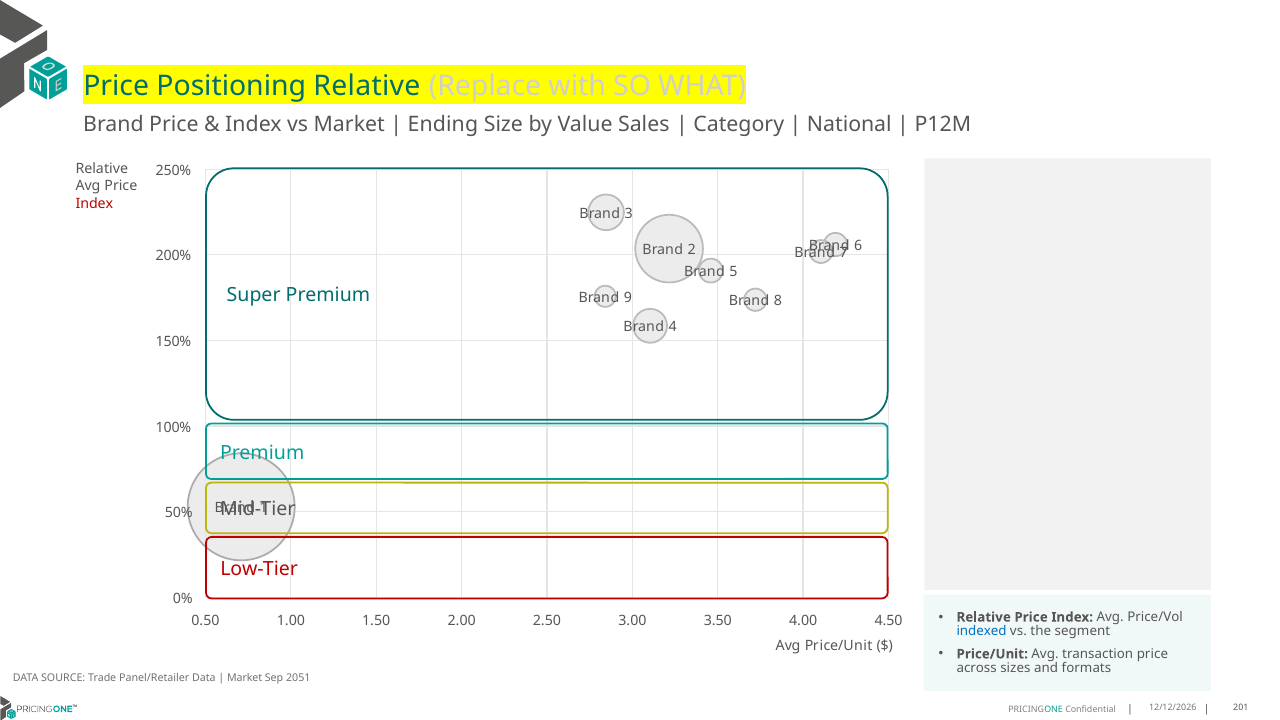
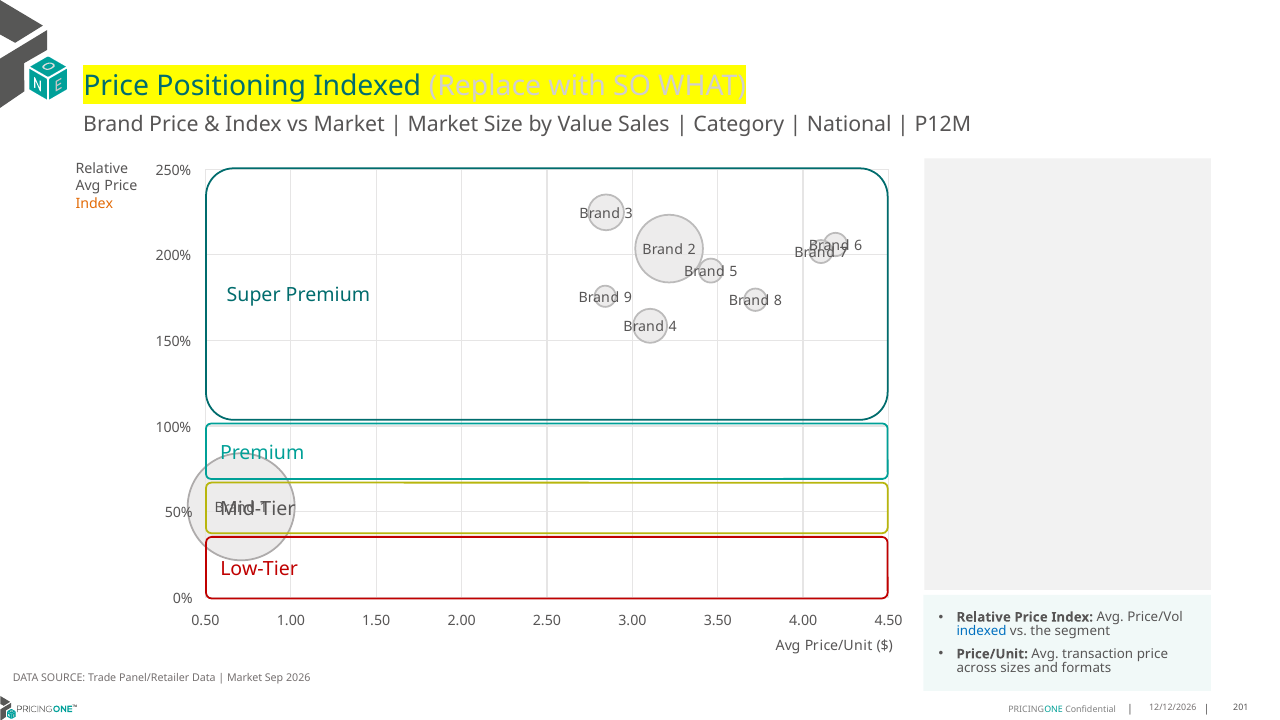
Positioning Relative: Relative -> Indexed (367, 86)
Ending: Ending -> Market (443, 125)
Index colour: red -> orange (94, 203)
2051: 2051 -> 2026 (298, 678)
